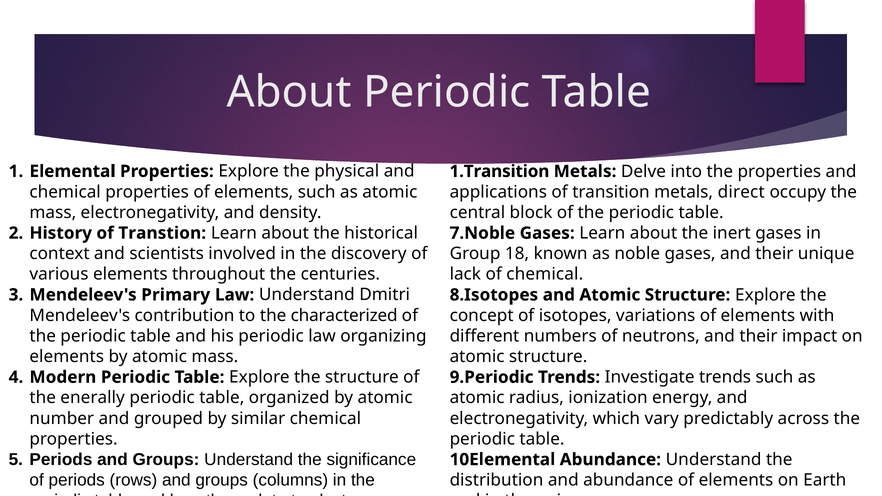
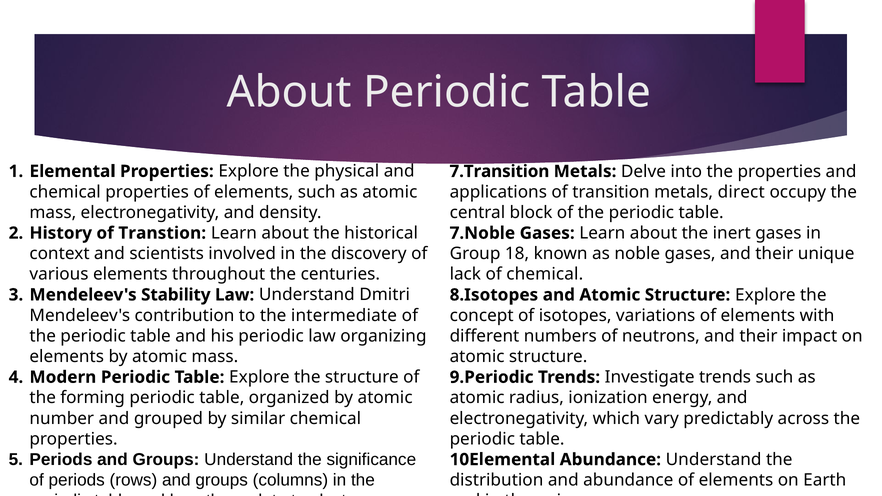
1.Transition: 1.Transition -> 7.Transition (499, 171)
Primary: Primary -> Stability (176, 295)
characterized: characterized -> intermediate (344, 316)
enerally: enerally -> forming (93, 398)
